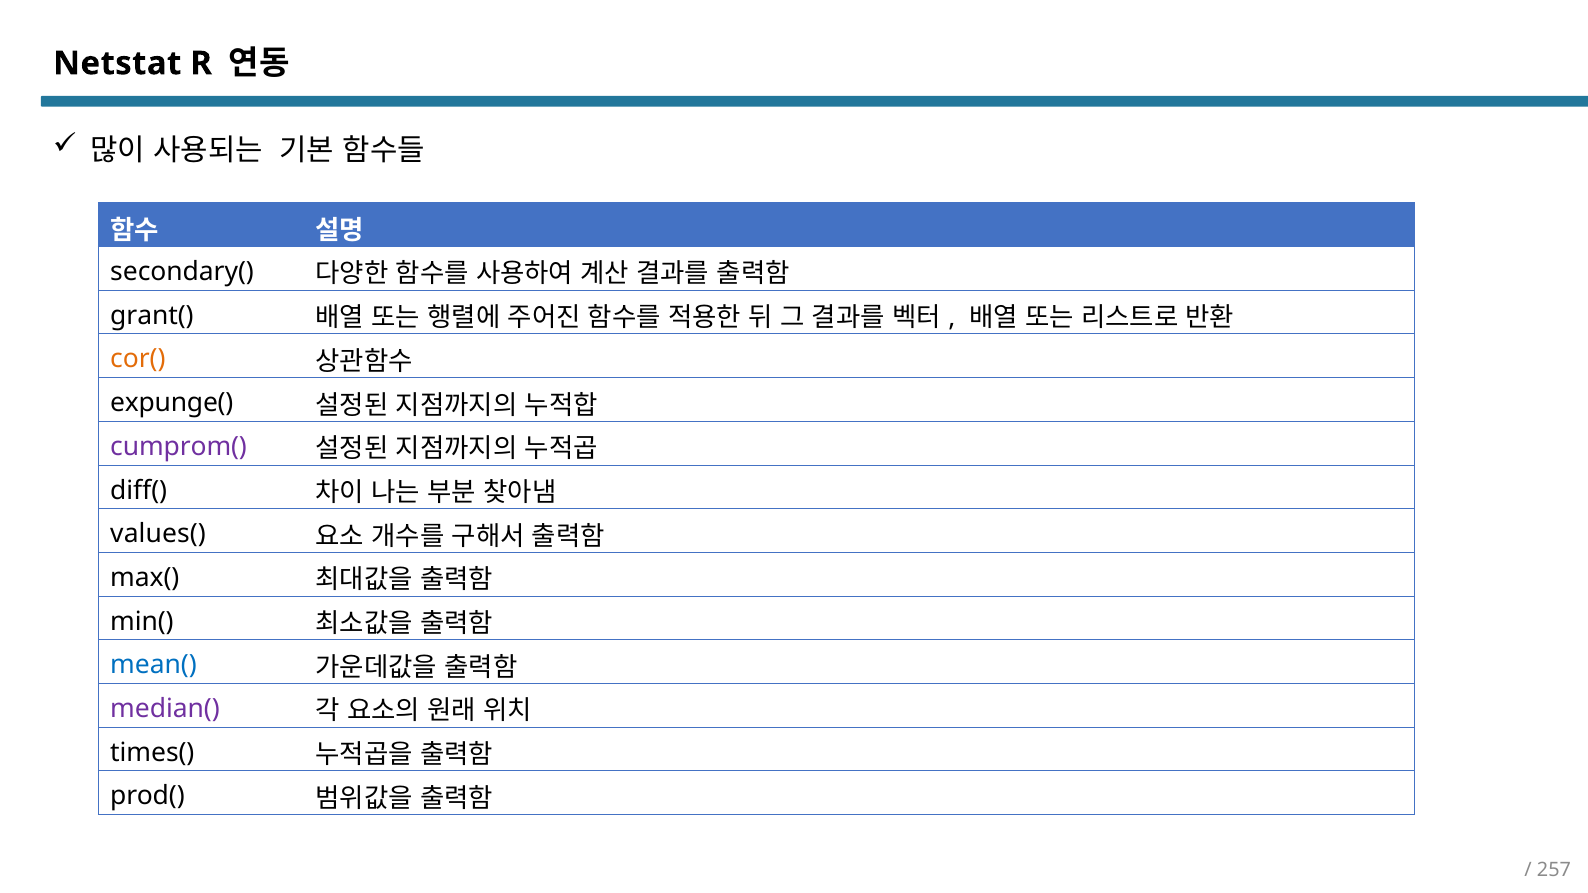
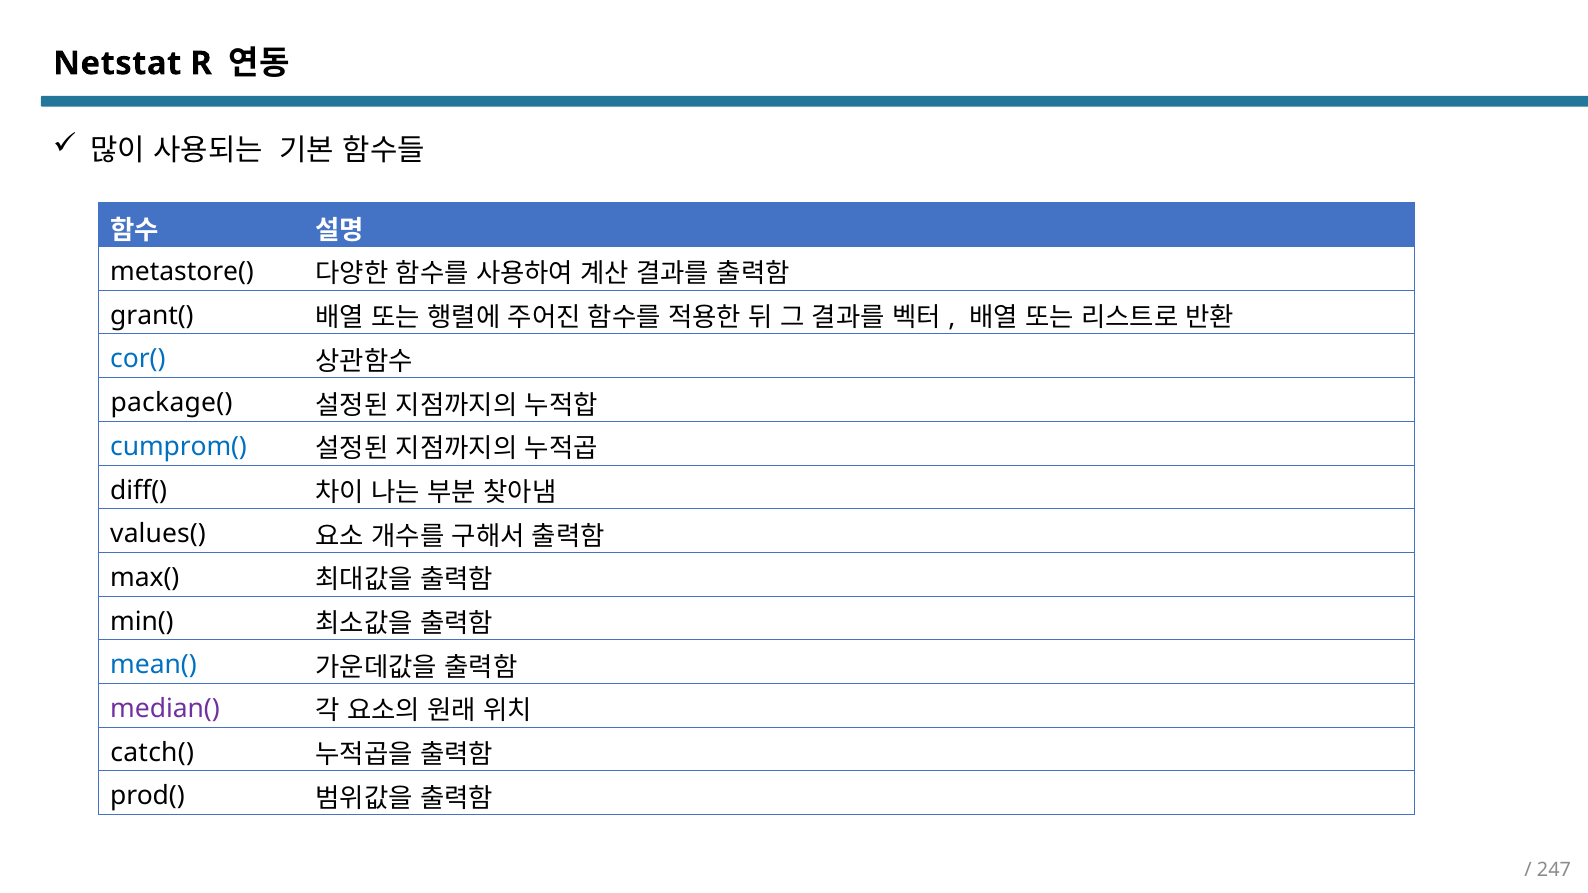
secondary(: secondary( -> metastore( (182, 272)
cor( colour: orange -> blue (138, 359)
expunge(: expunge( -> package( (172, 403)
cumprom( colour: purple -> blue (179, 447)
times(: times( -> catch( (152, 753)
257: 257 -> 247 (1554, 870)
